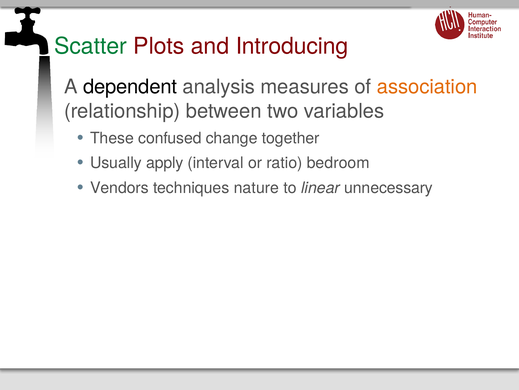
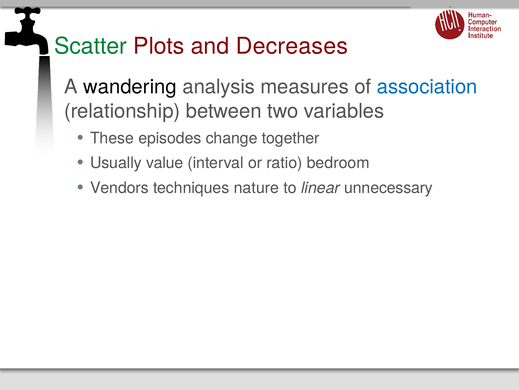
Introducing: Introducing -> Decreases (292, 46)
dependent: dependent -> wandering (130, 87)
association colour: orange -> blue (427, 87)
confused: confused -> episodes (170, 138)
apply: apply -> value (165, 163)
